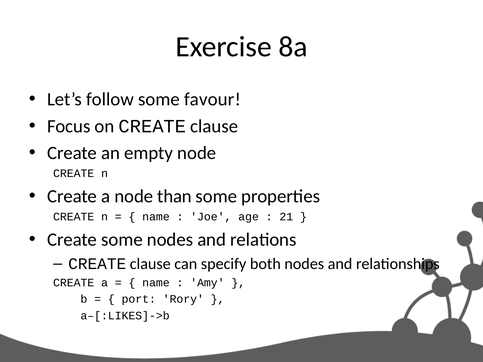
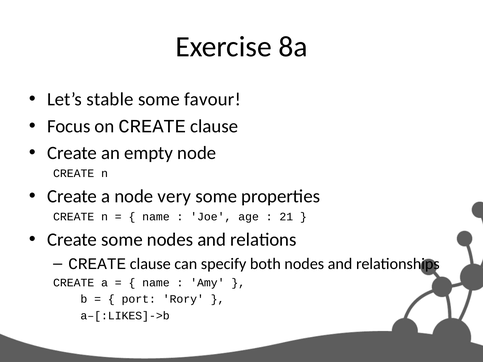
follow: follow -> stable (110, 100)
than: than -> very (174, 196)
